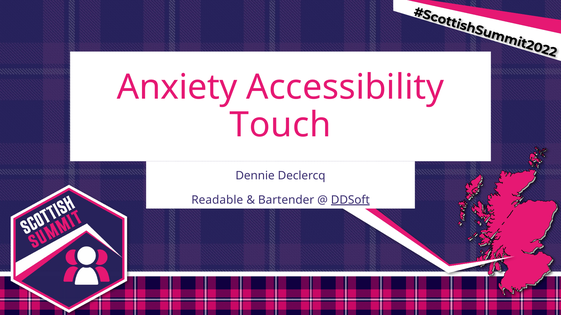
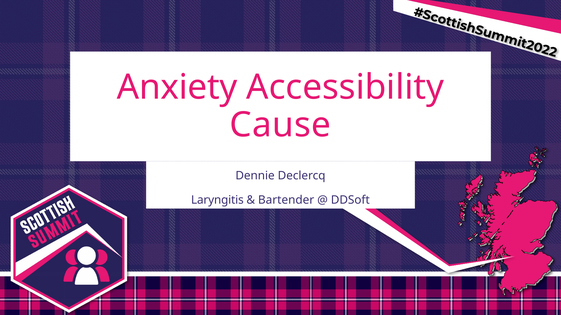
Touch: Touch -> Cause (280, 125)
Readable: Readable -> Laryngitis (217, 200)
DDSoft underline: present -> none (350, 200)
